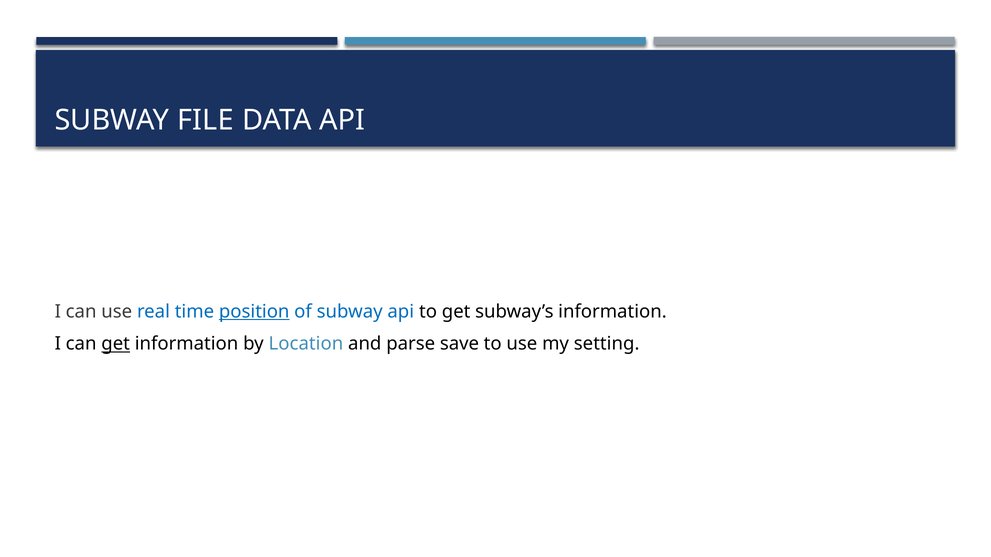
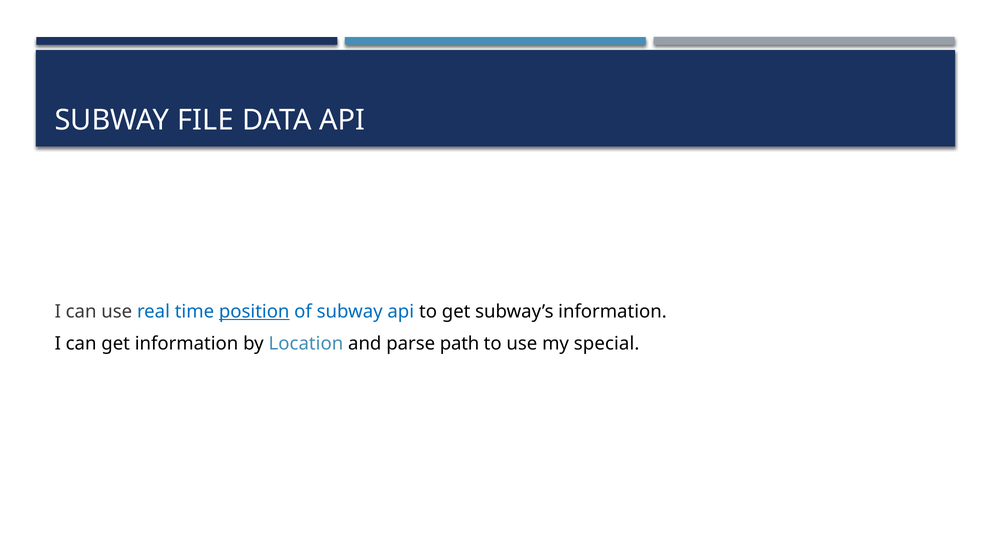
get underline: present -> none (116, 344)
save: save -> path (460, 344)
setting: setting -> special (607, 344)
